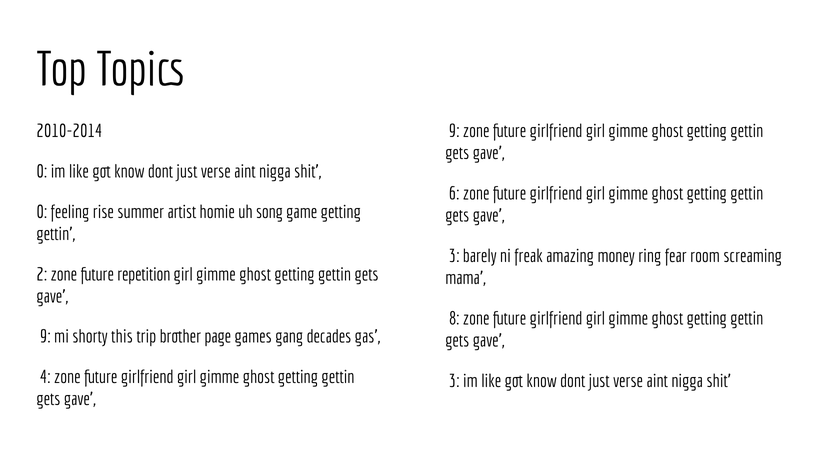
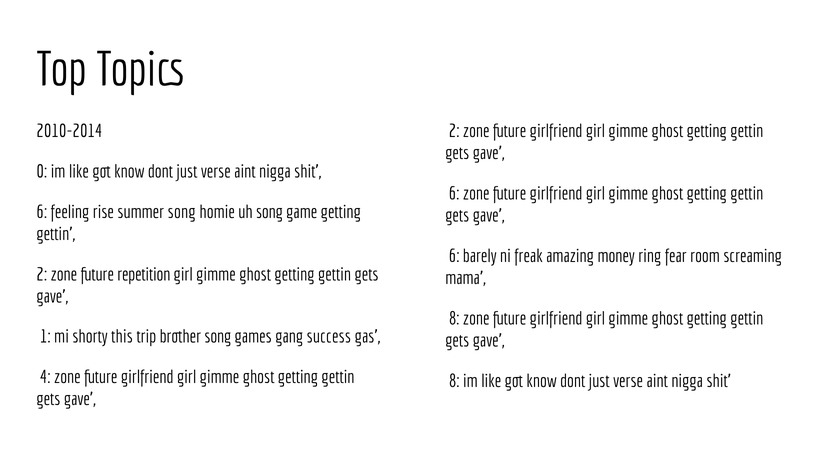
9: 9 -> 2 (454, 131)
0: 0 -> 6 (42, 212)
summer artist: artist -> song (182, 212)
3: 3 -> 6 (454, 256)
9: 9 -> 1 (45, 337)
brother page: page -> song (218, 337)
decades: decades -> success (329, 337)
3: 3 -> 8 (454, 381)
